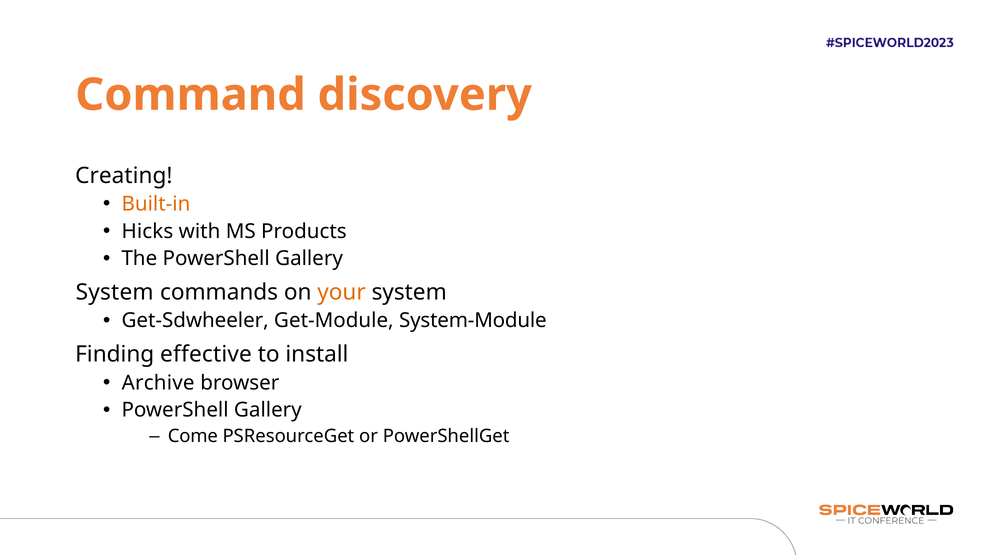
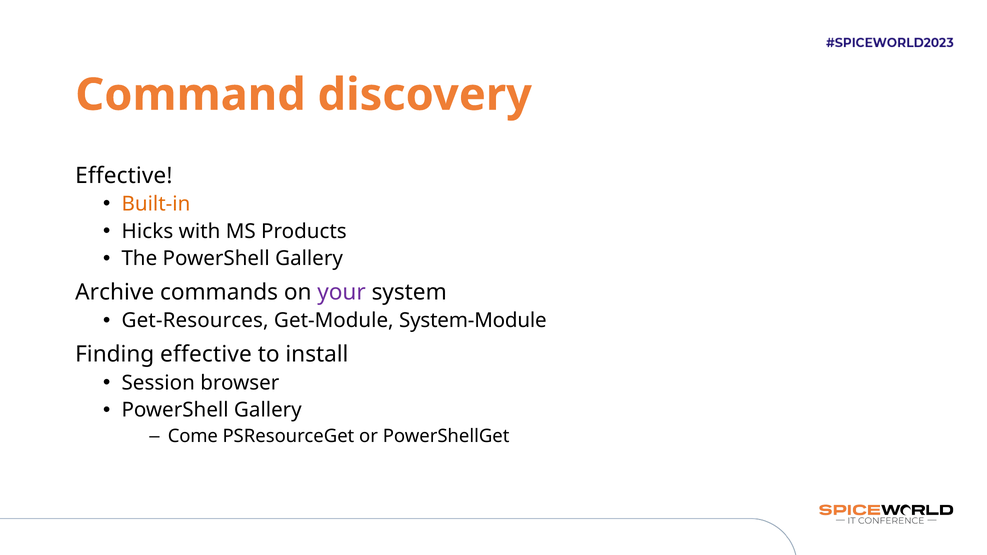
Creating: Creating -> Effective (124, 176)
System: System -> Archive (115, 292)
your colour: orange -> purple (342, 292)
Get-Sdwheeler: Get-Sdwheeler -> Get-Resources (195, 321)
Archive: Archive -> Session (158, 383)
